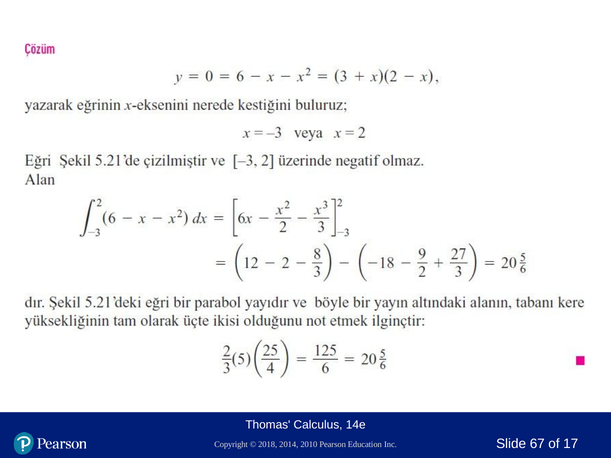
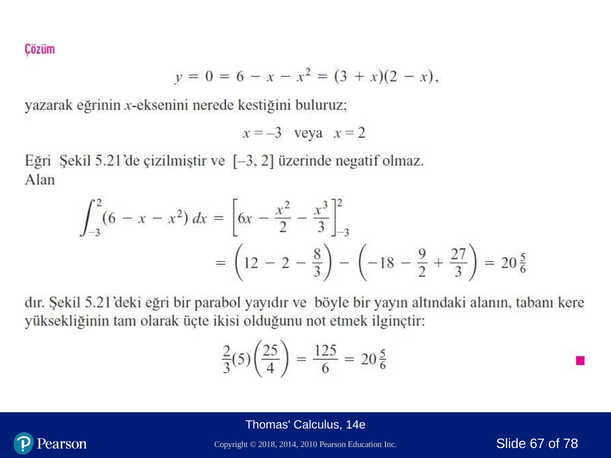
17: 17 -> 78 (571, 444)
